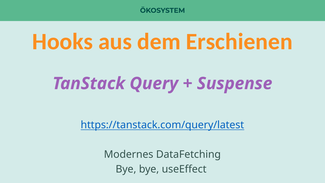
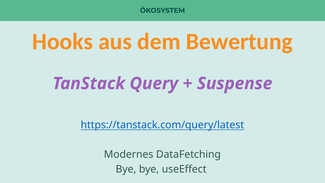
Erschienen: Erschienen -> Bewertung (239, 42)
